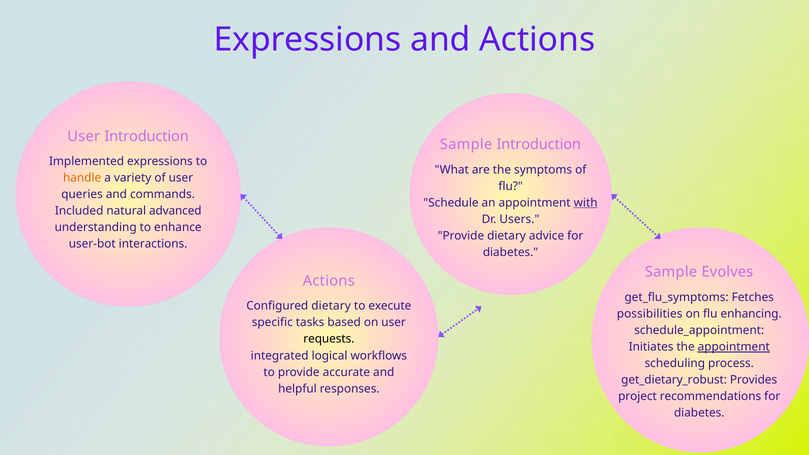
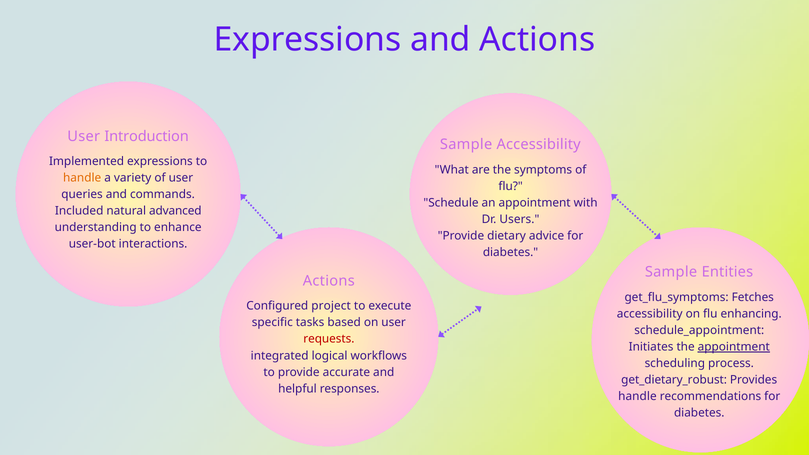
Sample Introduction: Introduction -> Accessibility (539, 145)
with underline: present -> none (586, 203)
Evolves: Evolves -> Entities (727, 272)
Configured dietary: dietary -> project (331, 306)
possibilities: possibilities -> accessibility (650, 314)
requests colour: black -> red (329, 339)
project: project -> handle (637, 397)
